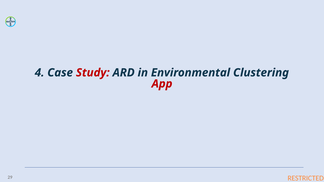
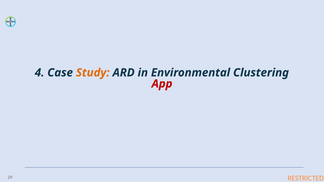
Study colour: red -> orange (93, 73)
